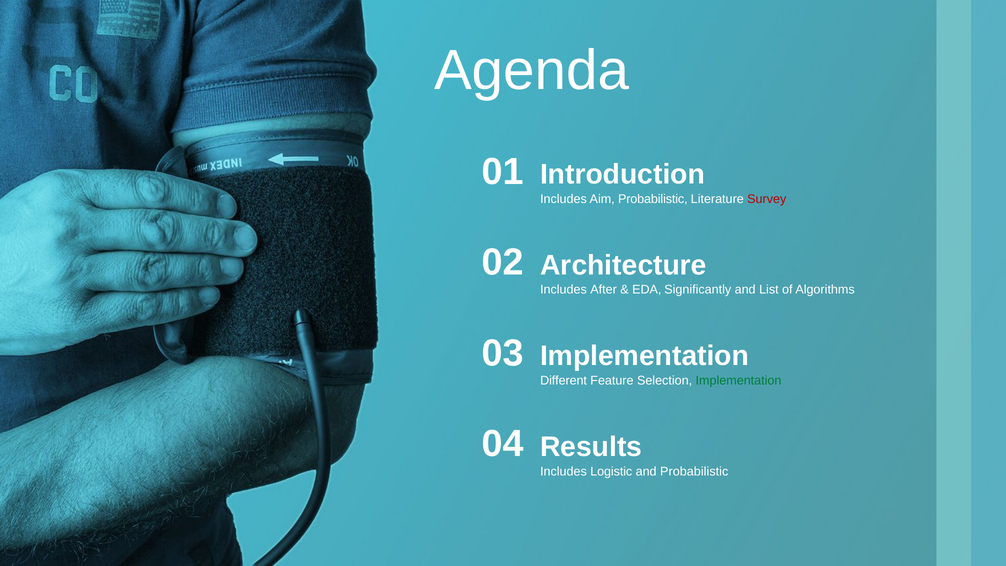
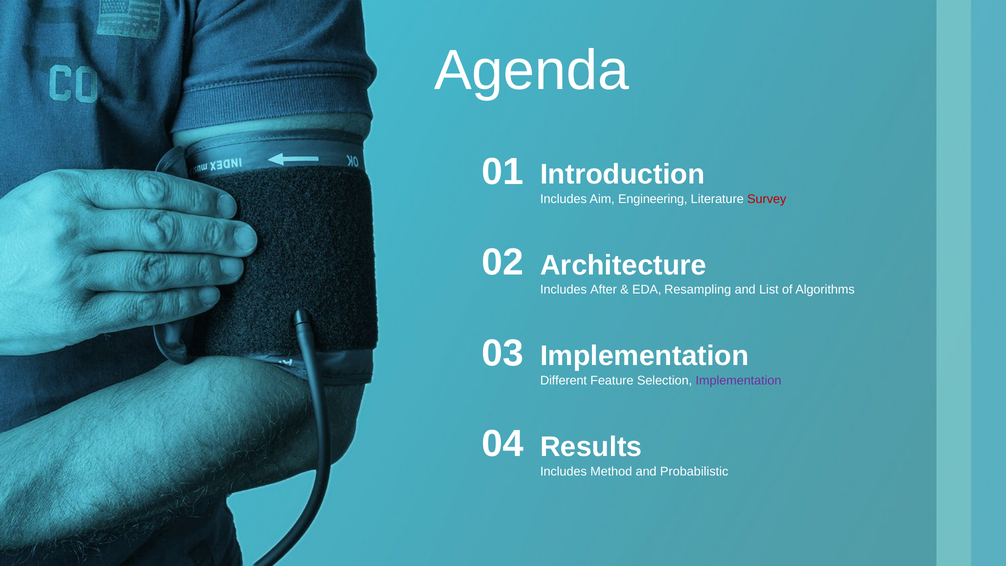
Aim Probabilistic: Probabilistic -> Engineering (653, 199)
Significantly: Significantly -> Resampling (698, 290)
Implementation colour: green -> purple (739, 380)
Logistic: Logistic -> Method (611, 471)
